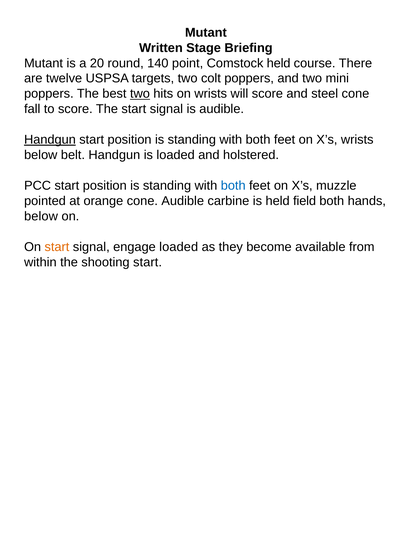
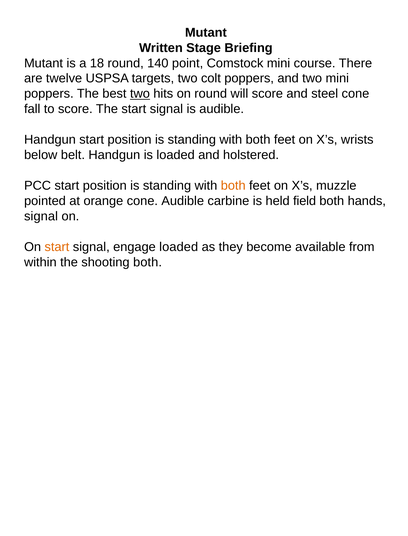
20: 20 -> 18 (97, 63)
Comstock held: held -> mini (279, 63)
on wrists: wrists -> round (211, 94)
Handgun underline: present -> none (50, 140)
both colour: blue -> orange (233, 185)
below: below -> signal (41, 216)
shooting start: start -> both (148, 262)
